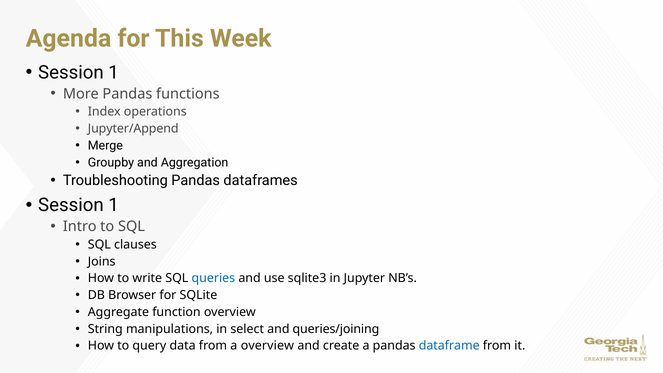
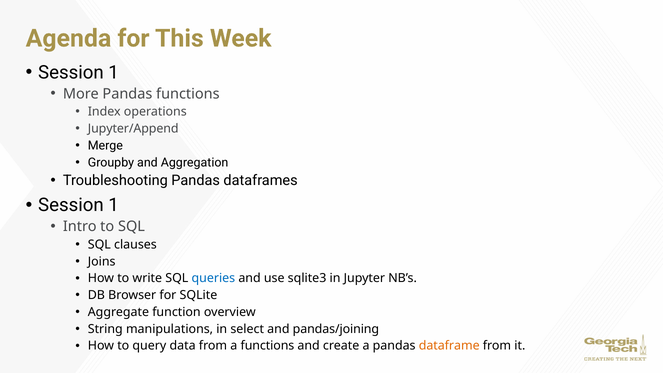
queries/joining: queries/joining -> pandas/joining (336, 329)
a overview: overview -> functions (267, 346)
dataframe colour: blue -> orange (449, 346)
